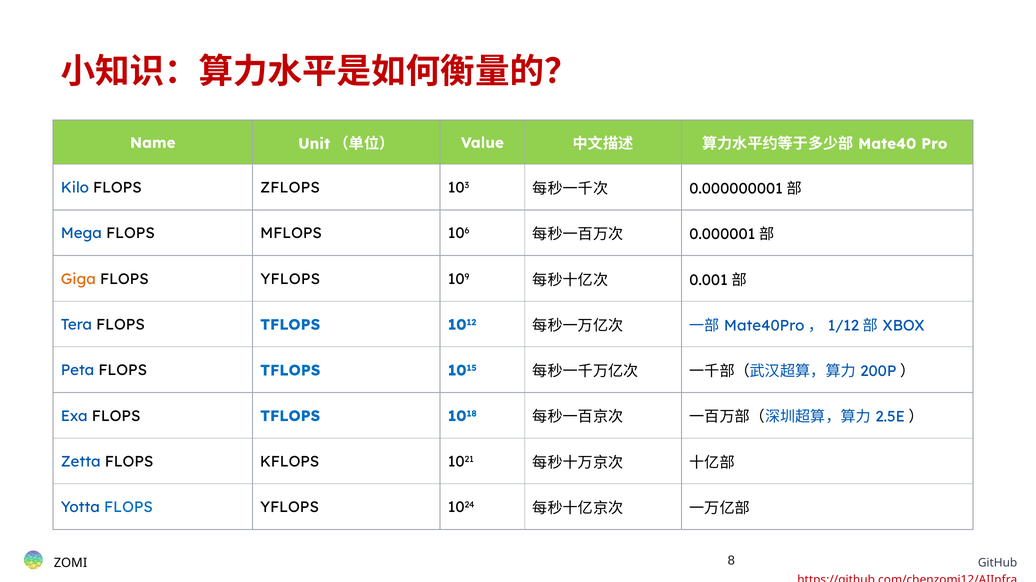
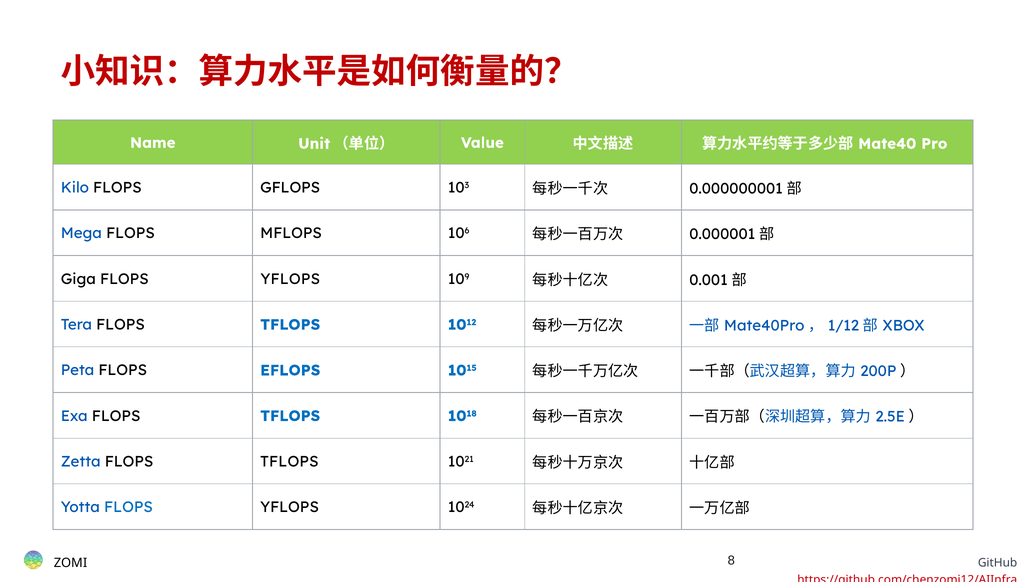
ZFLOPS: ZFLOPS -> GFLOPS (290, 188)
Giga colour: orange -> black (78, 279)
Peta FLOPS TFLOPS: TFLOPS -> EFLOPS (290, 371)
Zetta FLOPS KFLOPS: KFLOPS -> TFLOPS (289, 462)
